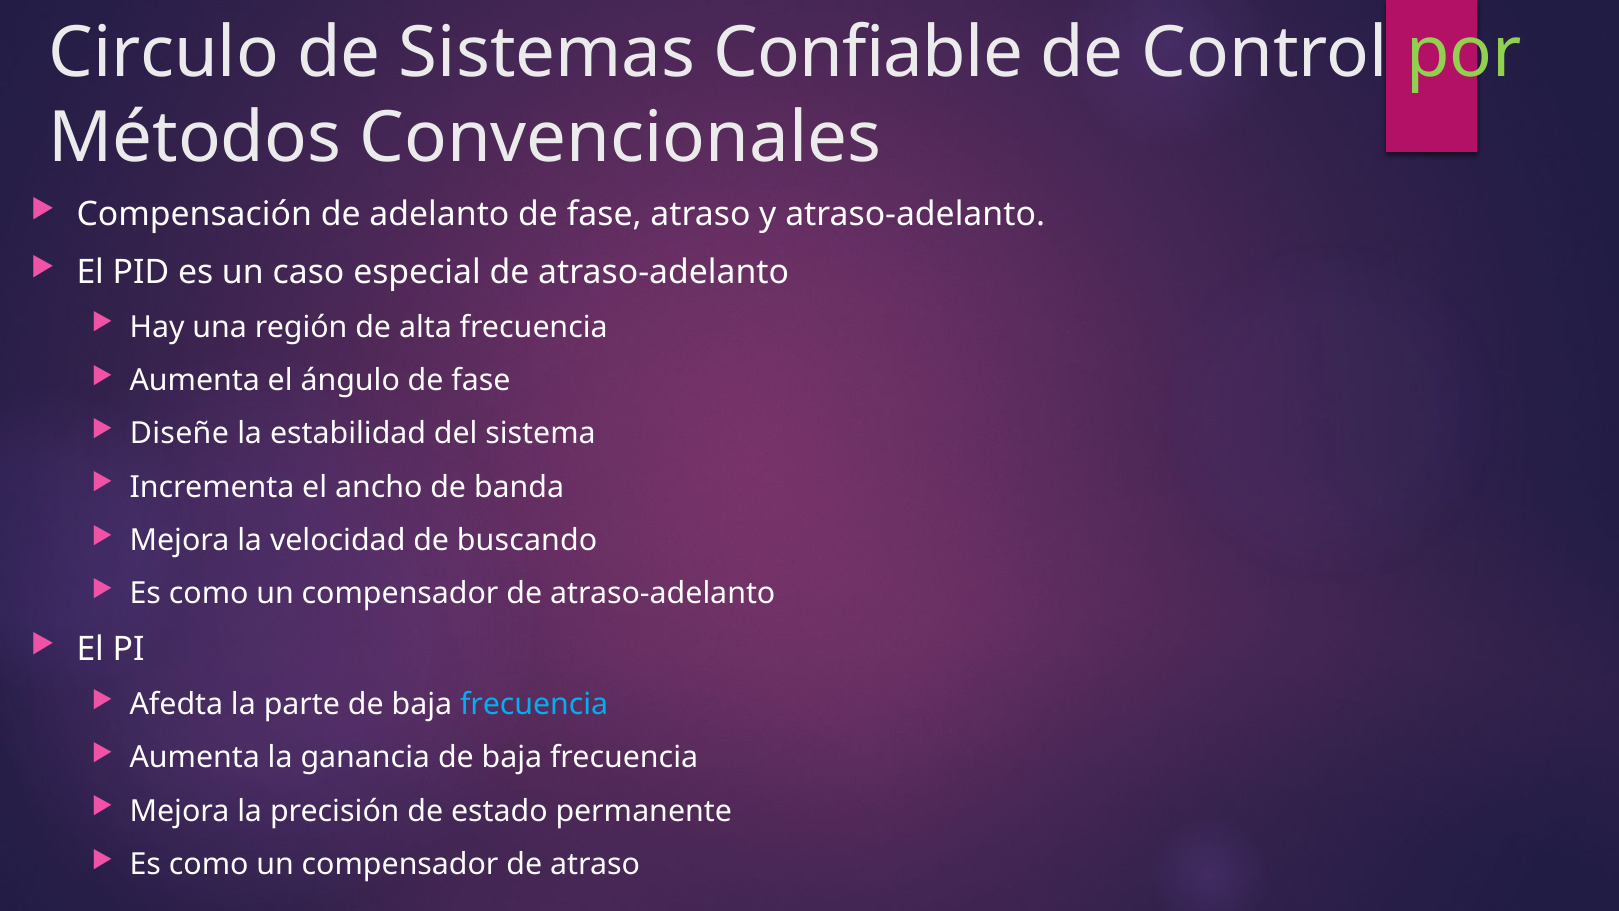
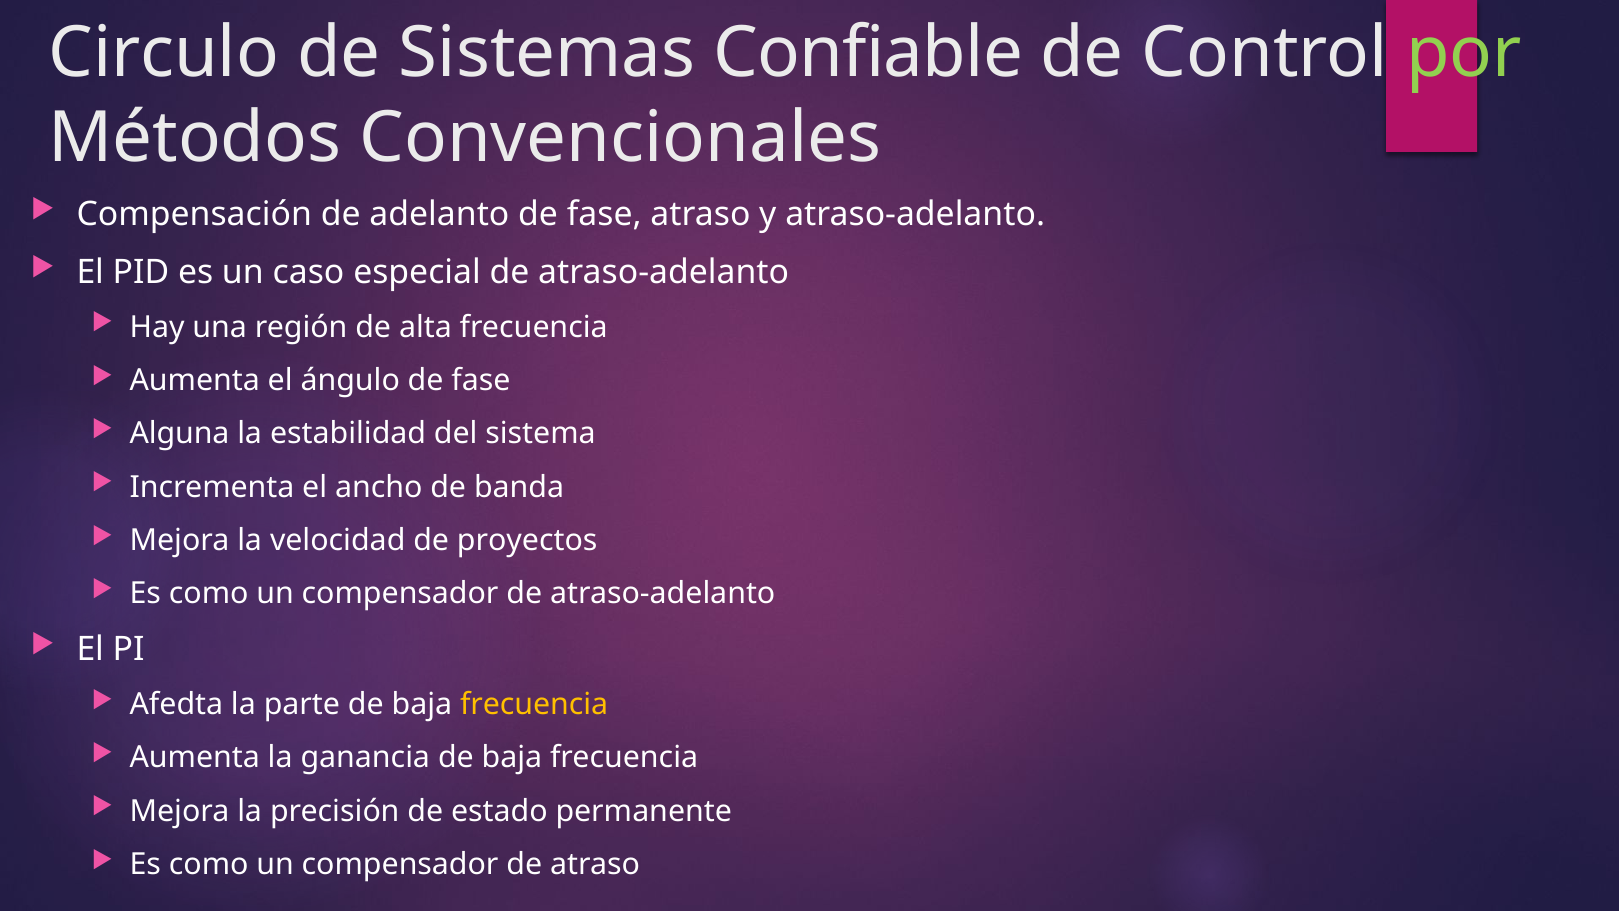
Diseñe: Diseñe -> Alguna (180, 434)
buscando: buscando -> proyectos (527, 540)
frecuencia colour: light blue -> yellow (534, 704)
